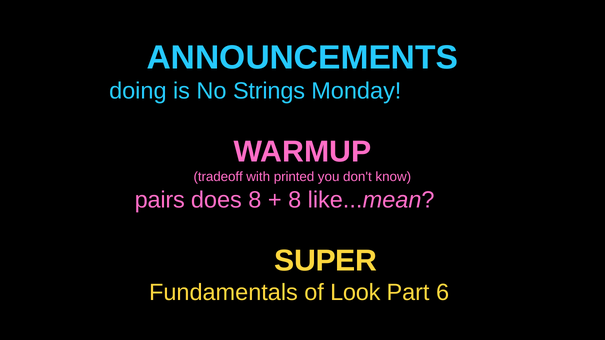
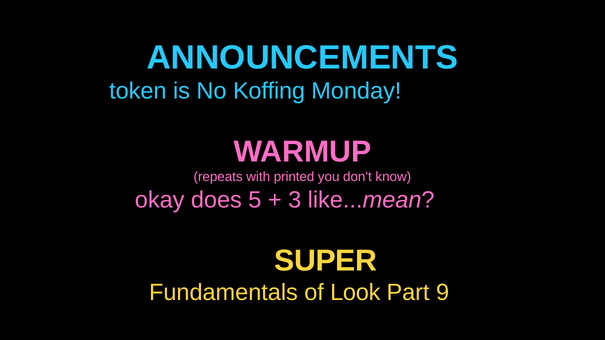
doing: doing -> token (138, 91)
Strings: Strings -> Koffing (269, 91)
tradeoff: tradeoff -> repeats (218, 177)
pairs: pairs -> okay (160, 200)
does 8: 8 -> 5 (255, 200)
8: 8 -> 3 (295, 200)
6: 6 -> 9 (443, 293)
